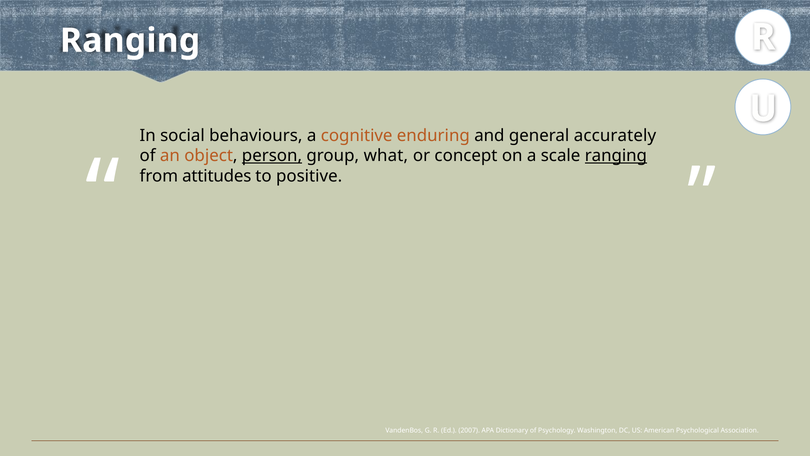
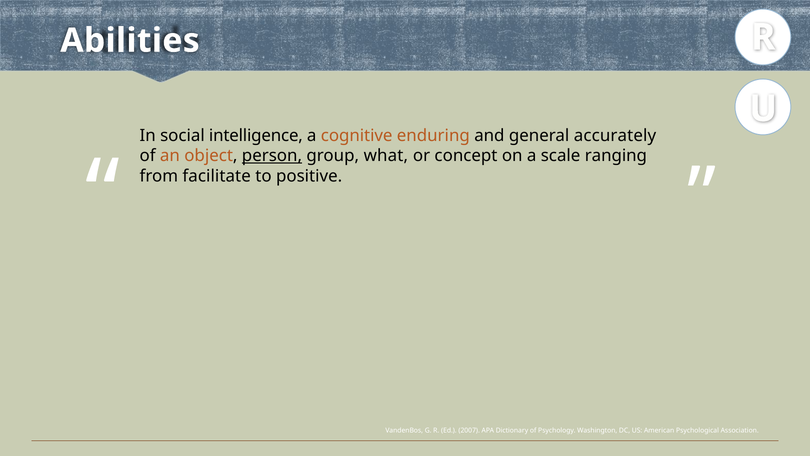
Ranging: Ranging -> Abilities (130, 41)
behaviours: behaviours -> intelligence (256, 136)
ranging underline: present -> none (616, 156)
attitudes: attitudes -> facilitate (217, 176)
